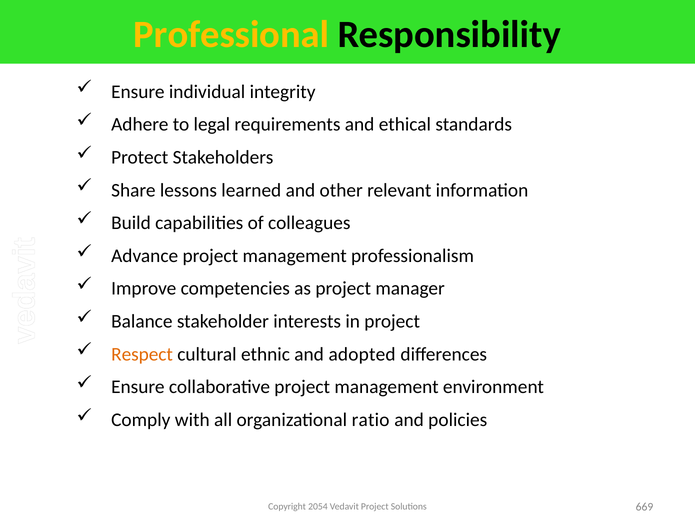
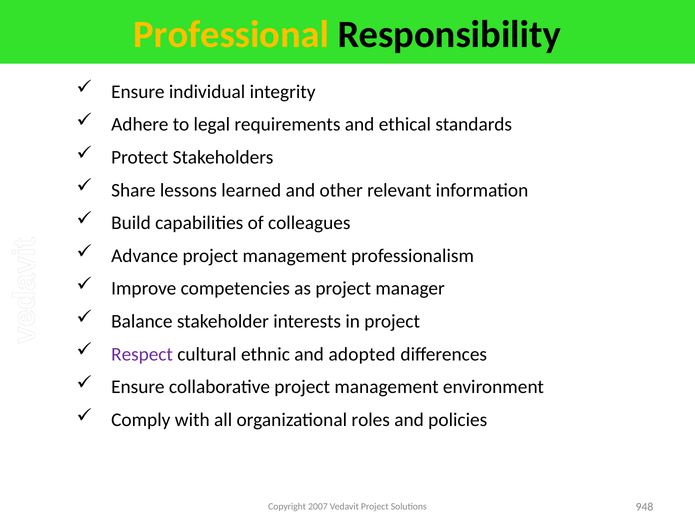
Respect colour: orange -> purple (142, 354)
ratio: ratio -> roles (371, 420)
2054: 2054 -> 2007 (318, 507)
669: 669 -> 948 (644, 507)
